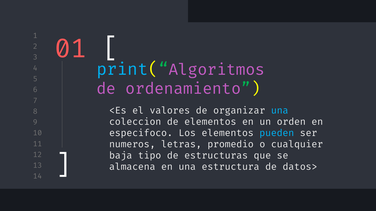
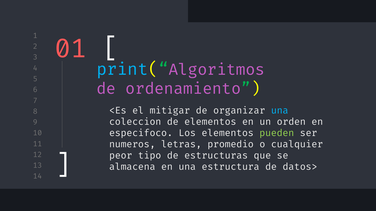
valores: valores -> mitigar (170, 111)
pueden colour: light blue -> light green (277, 133)
baja: baja -> peor (121, 156)
